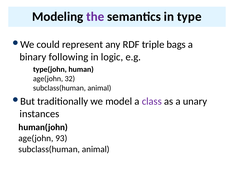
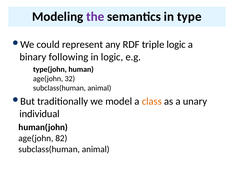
triple bags: bags -> logic (176, 44)
class colour: purple -> orange (152, 101)
instances: instances -> individual (40, 113)
93: 93 -> 82 (61, 138)
